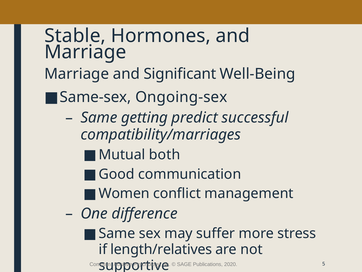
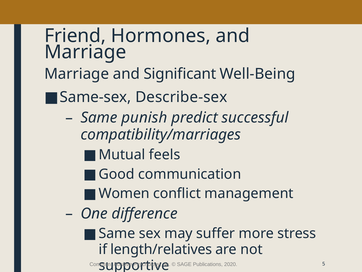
Stable: Stable -> Friend (75, 36)
Ongoing-sex: Ongoing-sex -> Describe-sex (181, 97)
getting: getting -> punish (144, 117)
both: both -> feels (165, 154)
